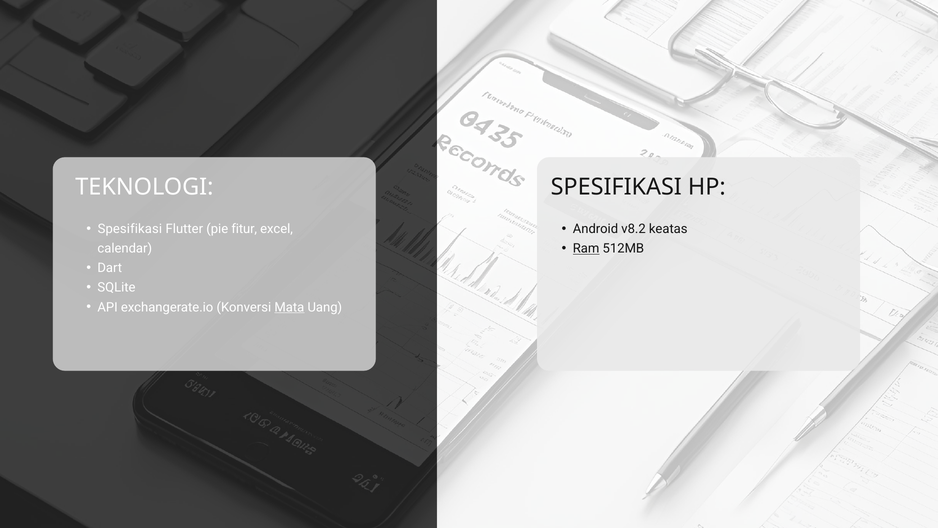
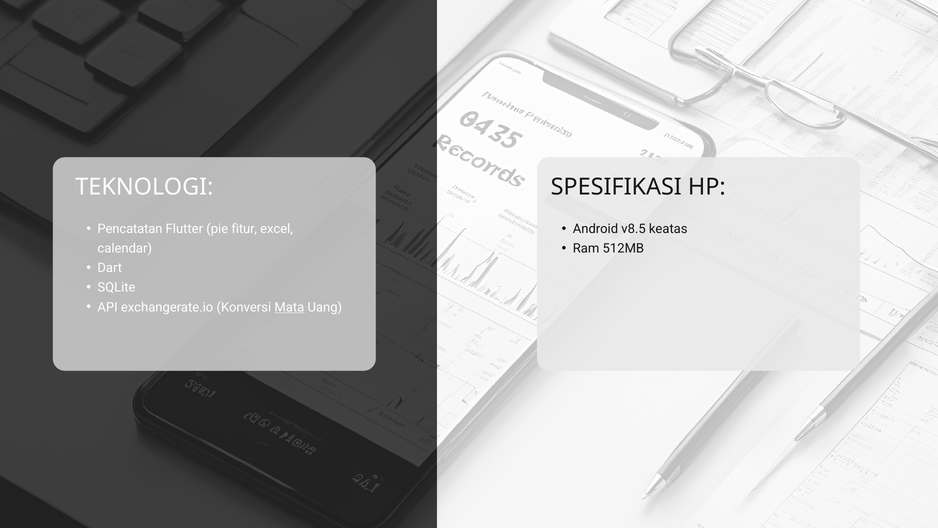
Spesifikasi: Spesifikasi -> Pencatatan (130, 229)
v8.2: v8.2 -> v8.5 (634, 229)
Ram underline: present -> none (586, 248)
